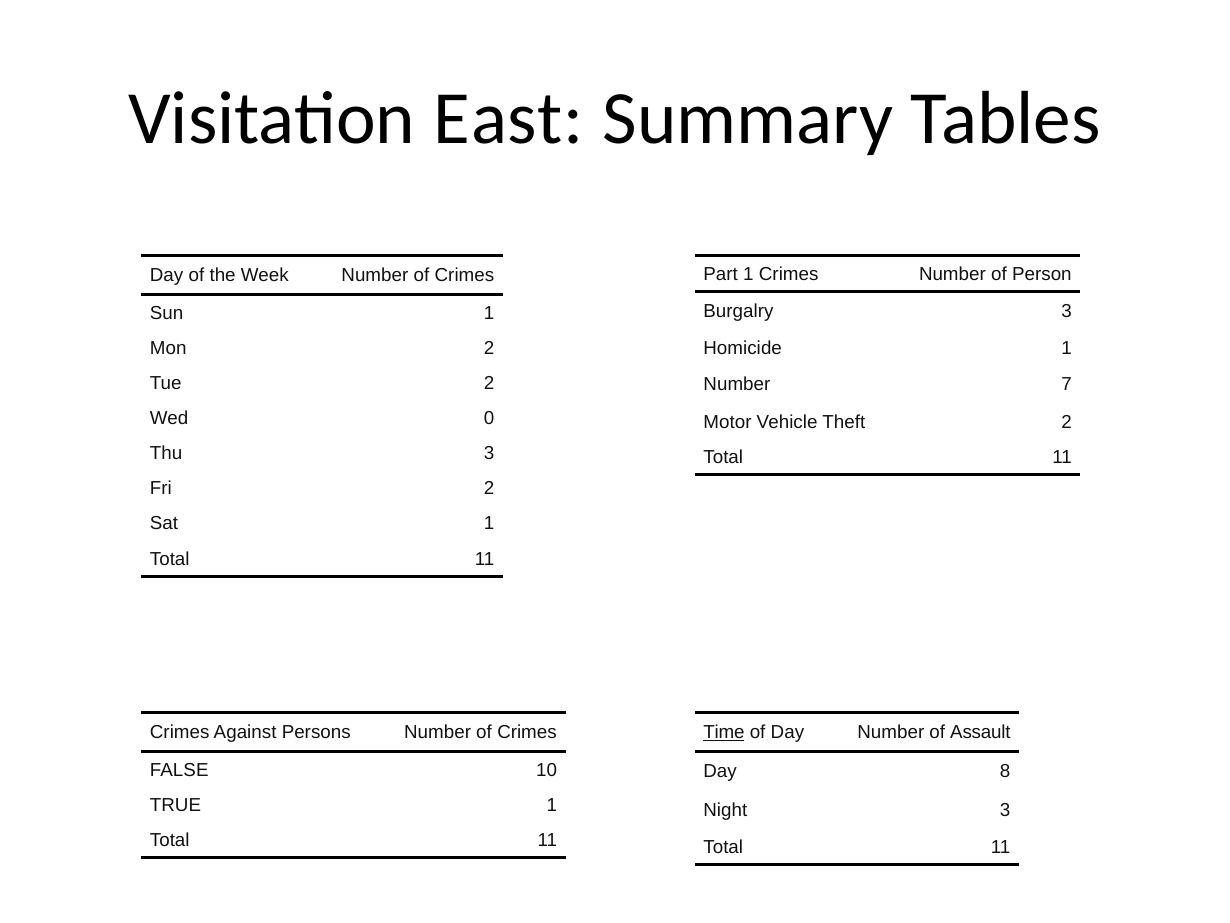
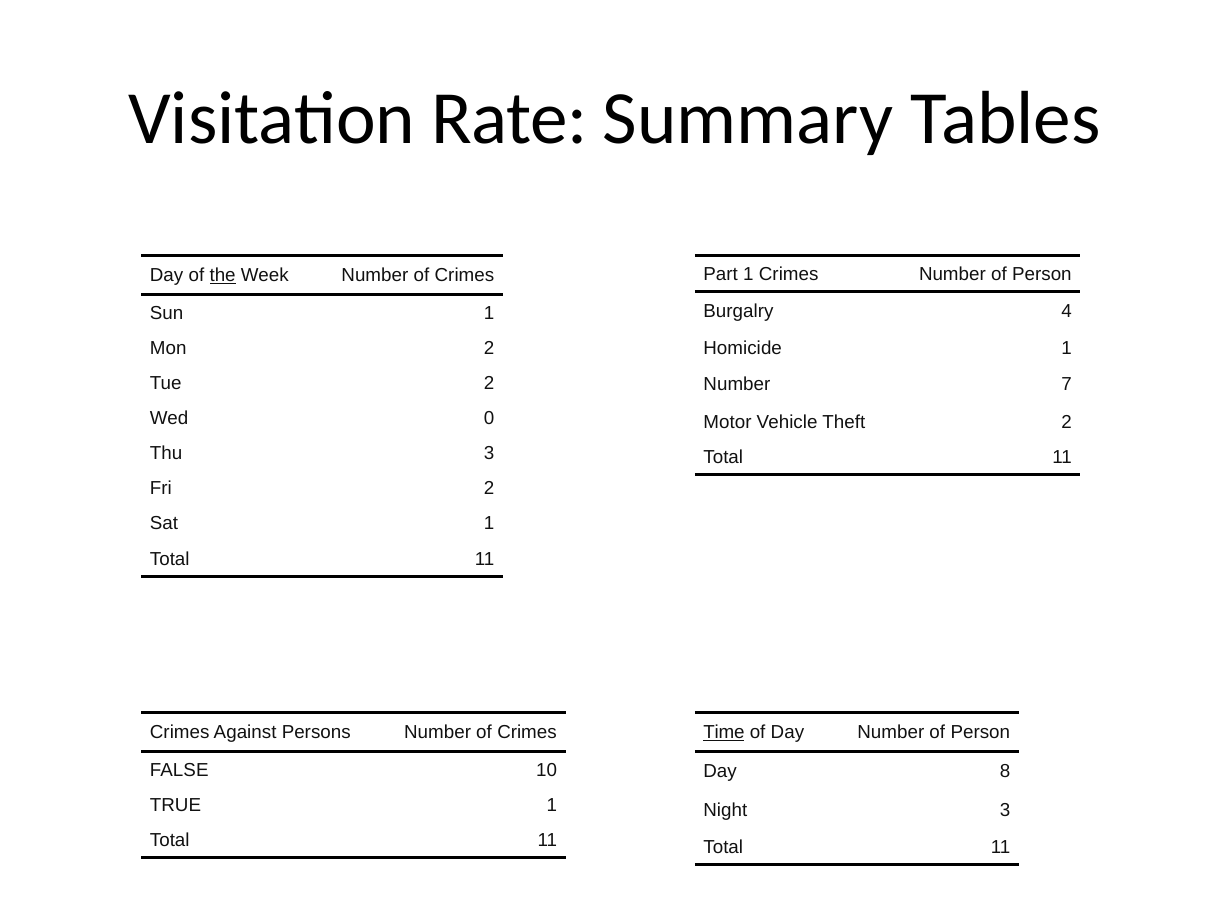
East: East -> Rate (509, 119)
the underline: none -> present (223, 276)
Burgalry 3: 3 -> 4 (1067, 311)
Day Number of Assault: Assault -> Person (980, 732)
